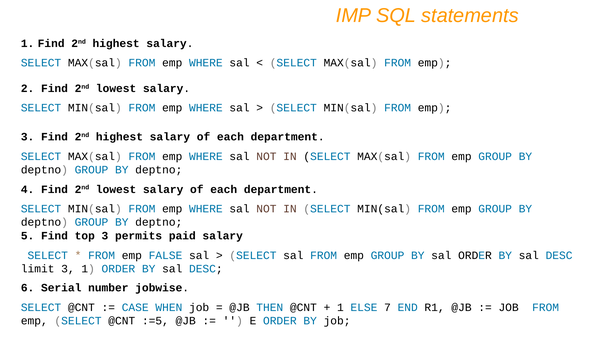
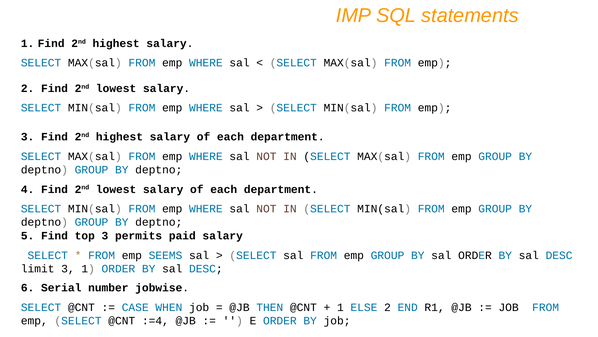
FALSE: FALSE -> SEEMS (165, 255)
ELSE 7: 7 -> 2 (387, 307)
:=5: :=5 -> :=4 (155, 320)
